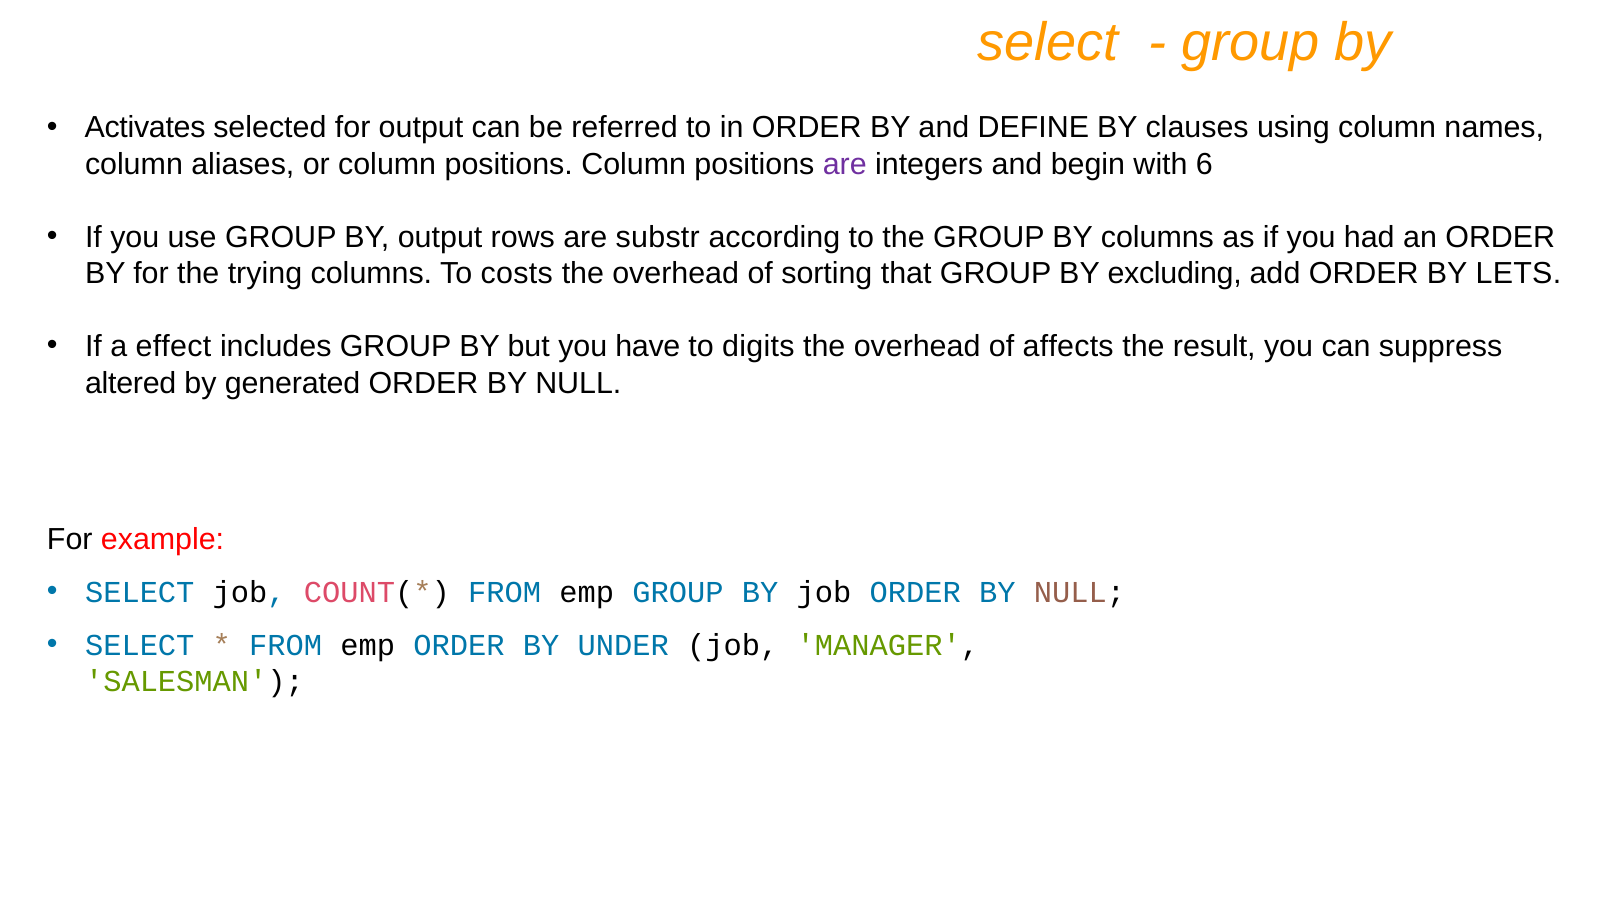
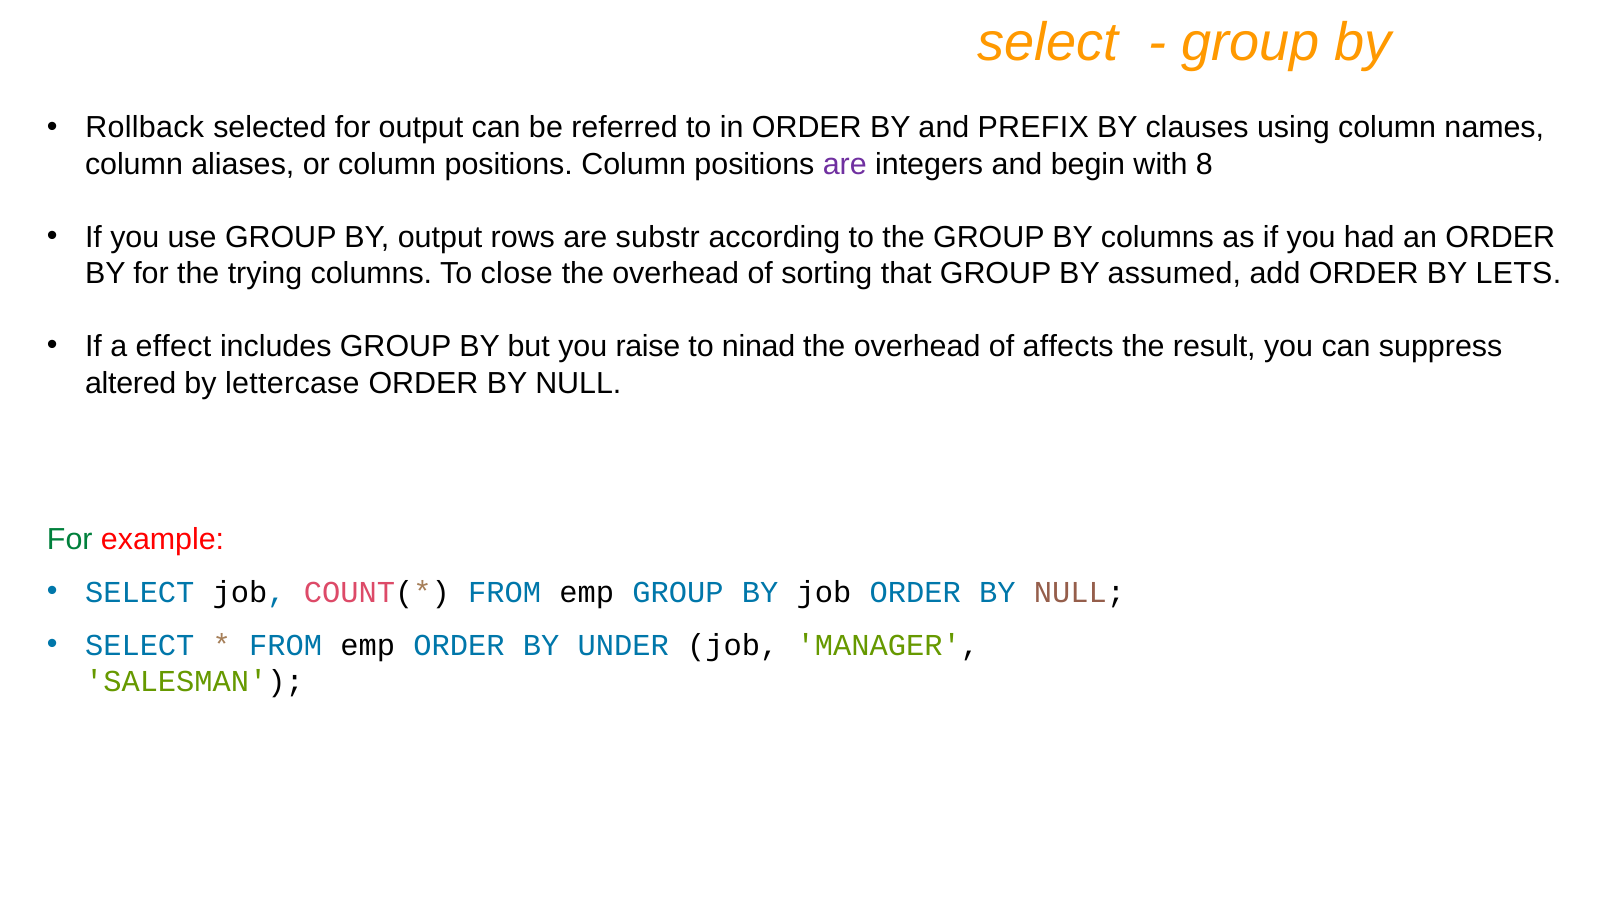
Activates: Activates -> Rollback (145, 128)
DEFINE: DEFINE -> PREFIX (1033, 128)
6: 6 -> 8 (1204, 164)
costs: costs -> close (517, 274)
excluding: excluding -> assumed (1174, 274)
have: have -> raise (648, 347)
digits: digits -> ninad (759, 347)
generated: generated -> lettercase (292, 383)
For colour: black -> green (70, 540)
